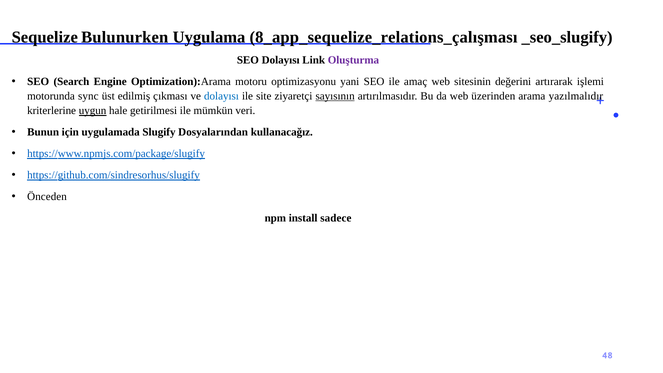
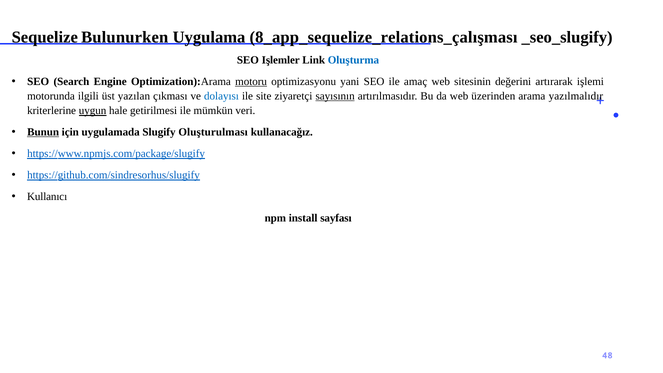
SEO Dolayısı: Dolayısı -> Işlemler (281, 60)
Oluşturma colour: purple -> blue (353, 60)
motoru underline: none -> present (251, 82)
sync: sync -> ilgili (88, 96)
edilmiş: edilmiş -> yazılan (134, 96)
Bunun underline: none -> present (43, 132)
Dosyalarından: Dosyalarından -> Oluşturulması (213, 132)
Önceden: Önceden -> Kullanıcı (47, 197)
sadece: sadece -> sayfası (336, 218)
